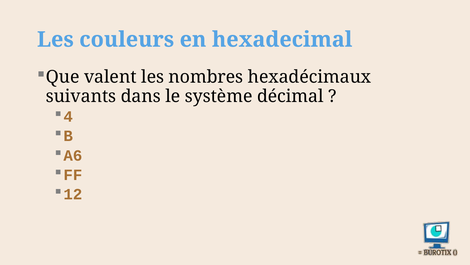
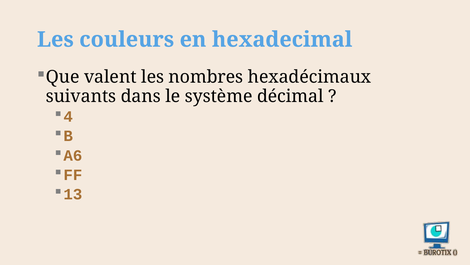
12: 12 -> 13 (73, 194)
